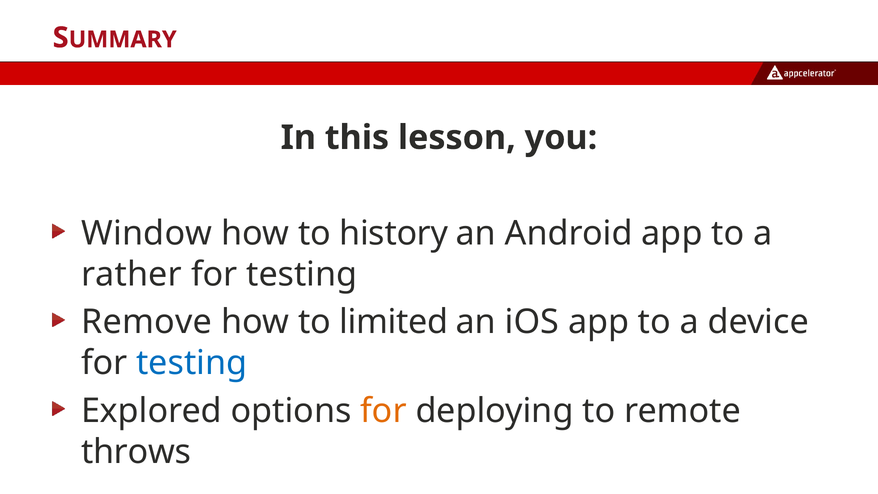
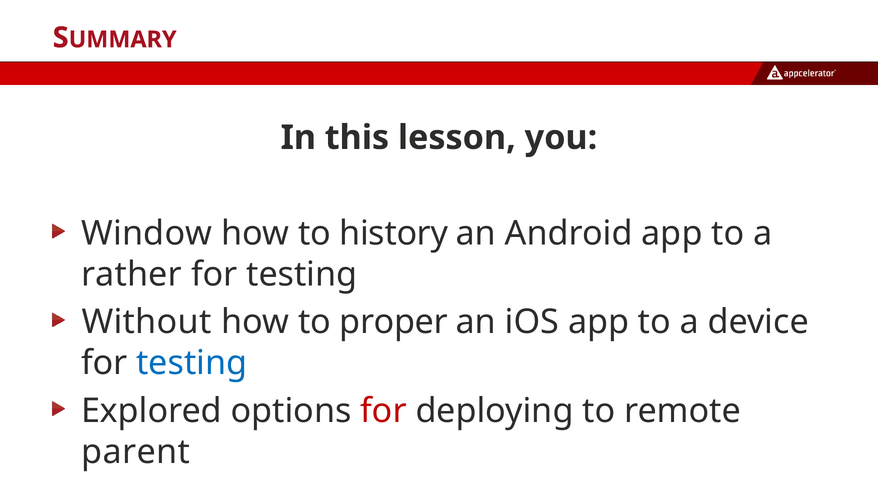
Remove: Remove -> Without (147, 322)
limited: limited -> proper (394, 322)
for colour: orange -> red (383, 411)
throws: throws -> parent (136, 452)
